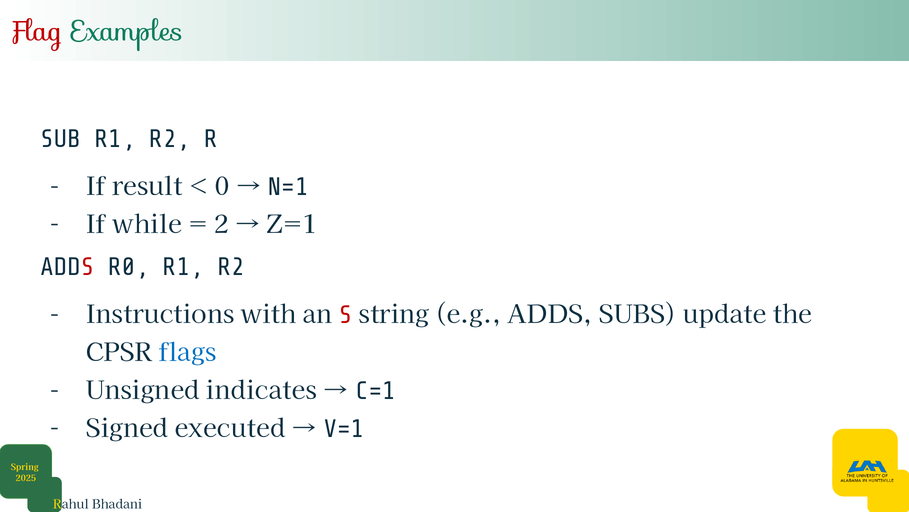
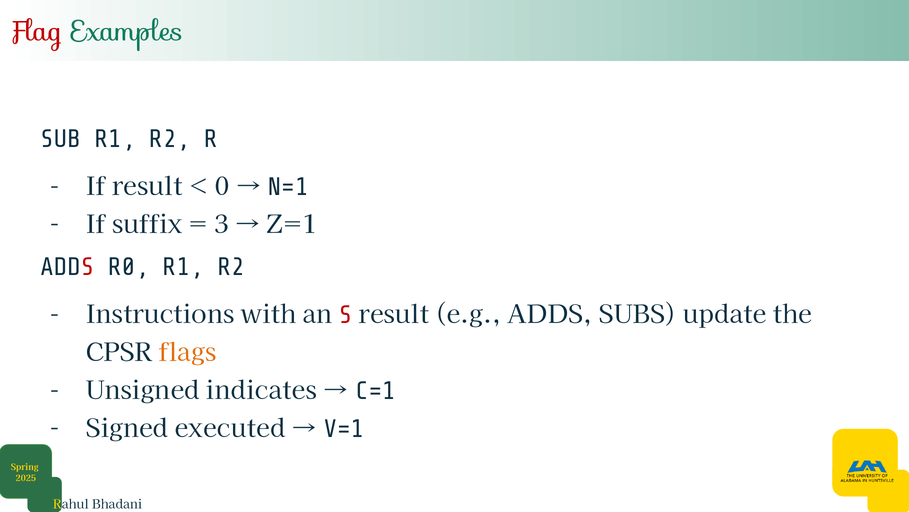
while: while -> suffix (147, 225)
2: 2 -> 3 (222, 225)
S string: string -> result (394, 315)
flags colour: blue -> orange (188, 353)
